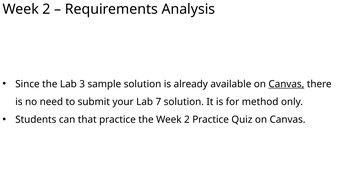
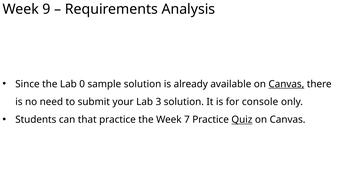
2: 2 -> 9 (47, 9)
3: 3 -> 0 (82, 84)
7: 7 -> 3 (158, 102)
method: method -> console (260, 102)
the Week 2: 2 -> 7 (187, 119)
Quiz underline: none -> present (242, 119)
